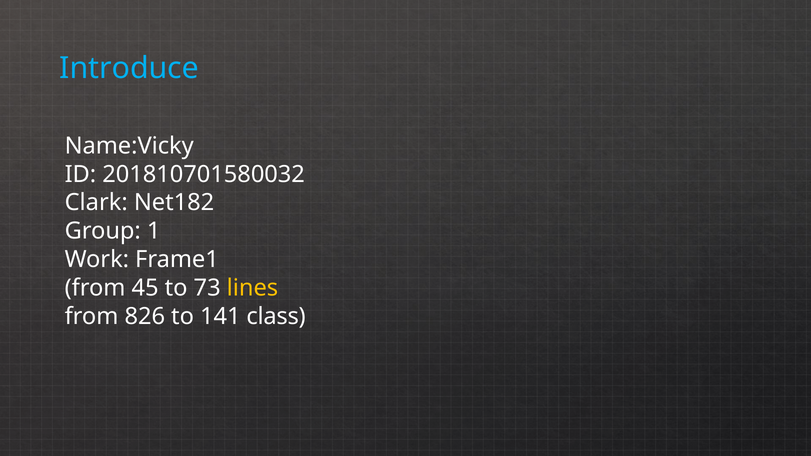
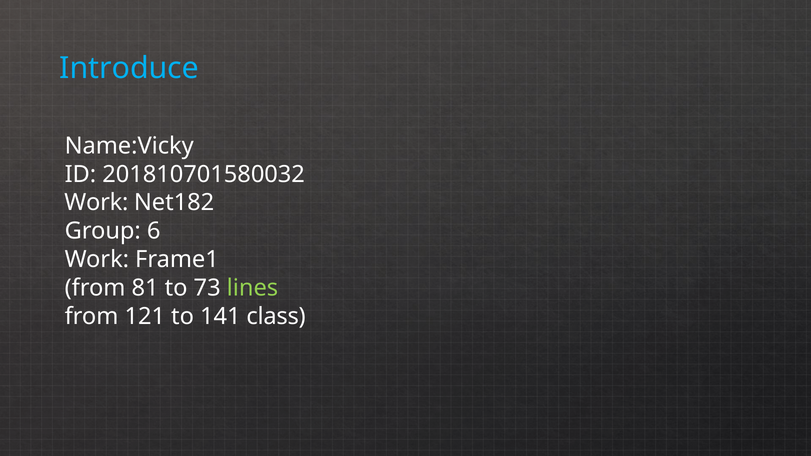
Clark: Clark -> Work (96, 203)
1: 1 -> 6 (154, 231)
45: 45 -> 81 (145, 288)
lines colour: yellow -> light green (252, 288)
826: 826 -> 121 (145, 316)
